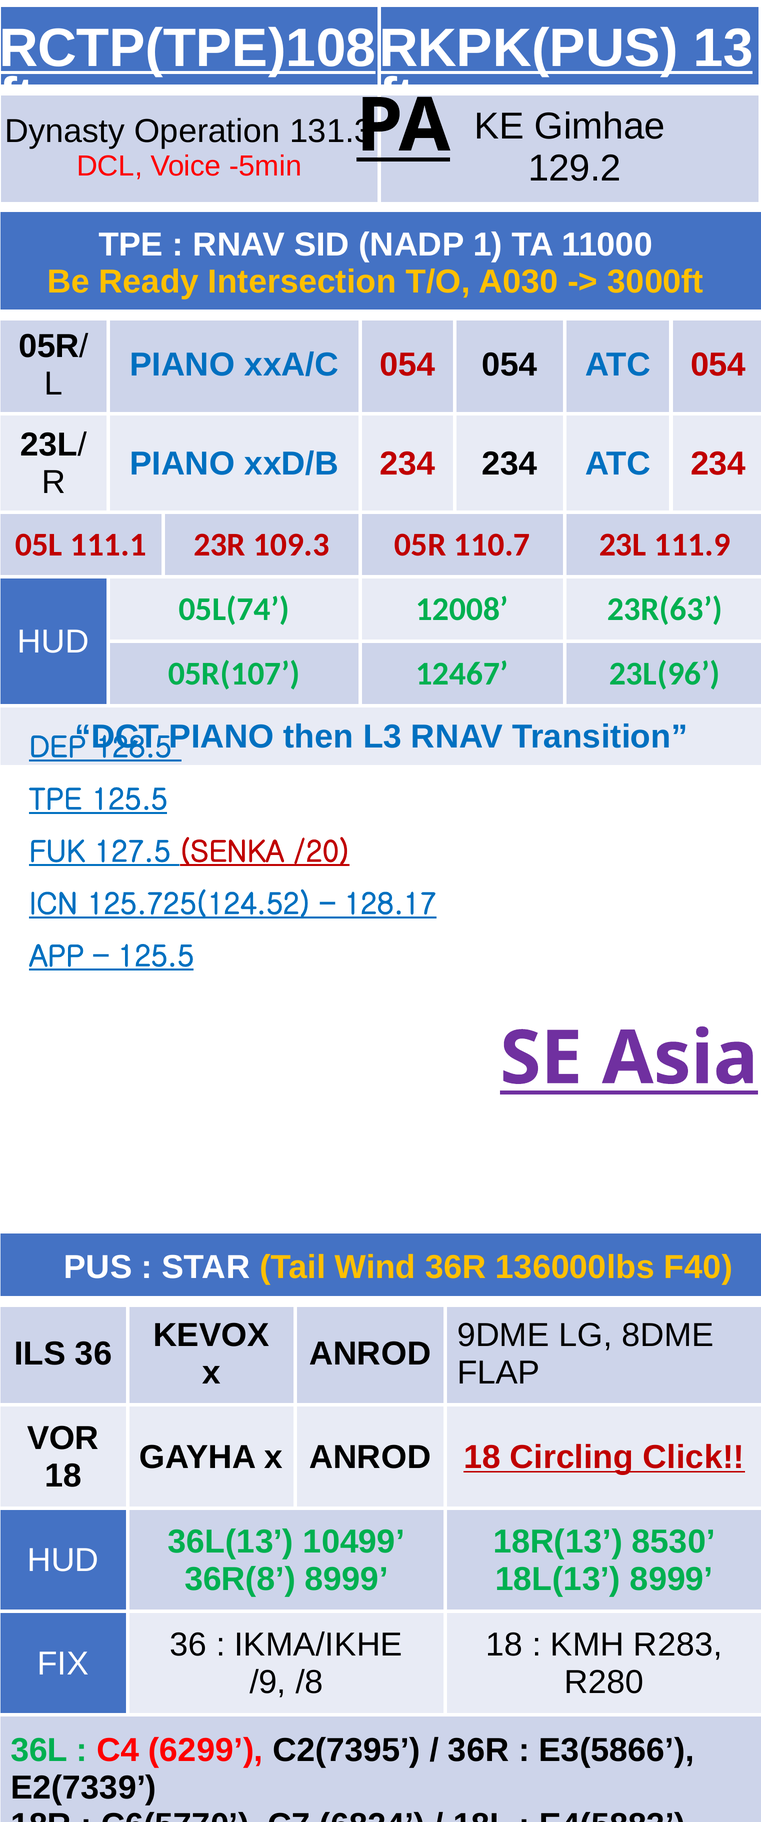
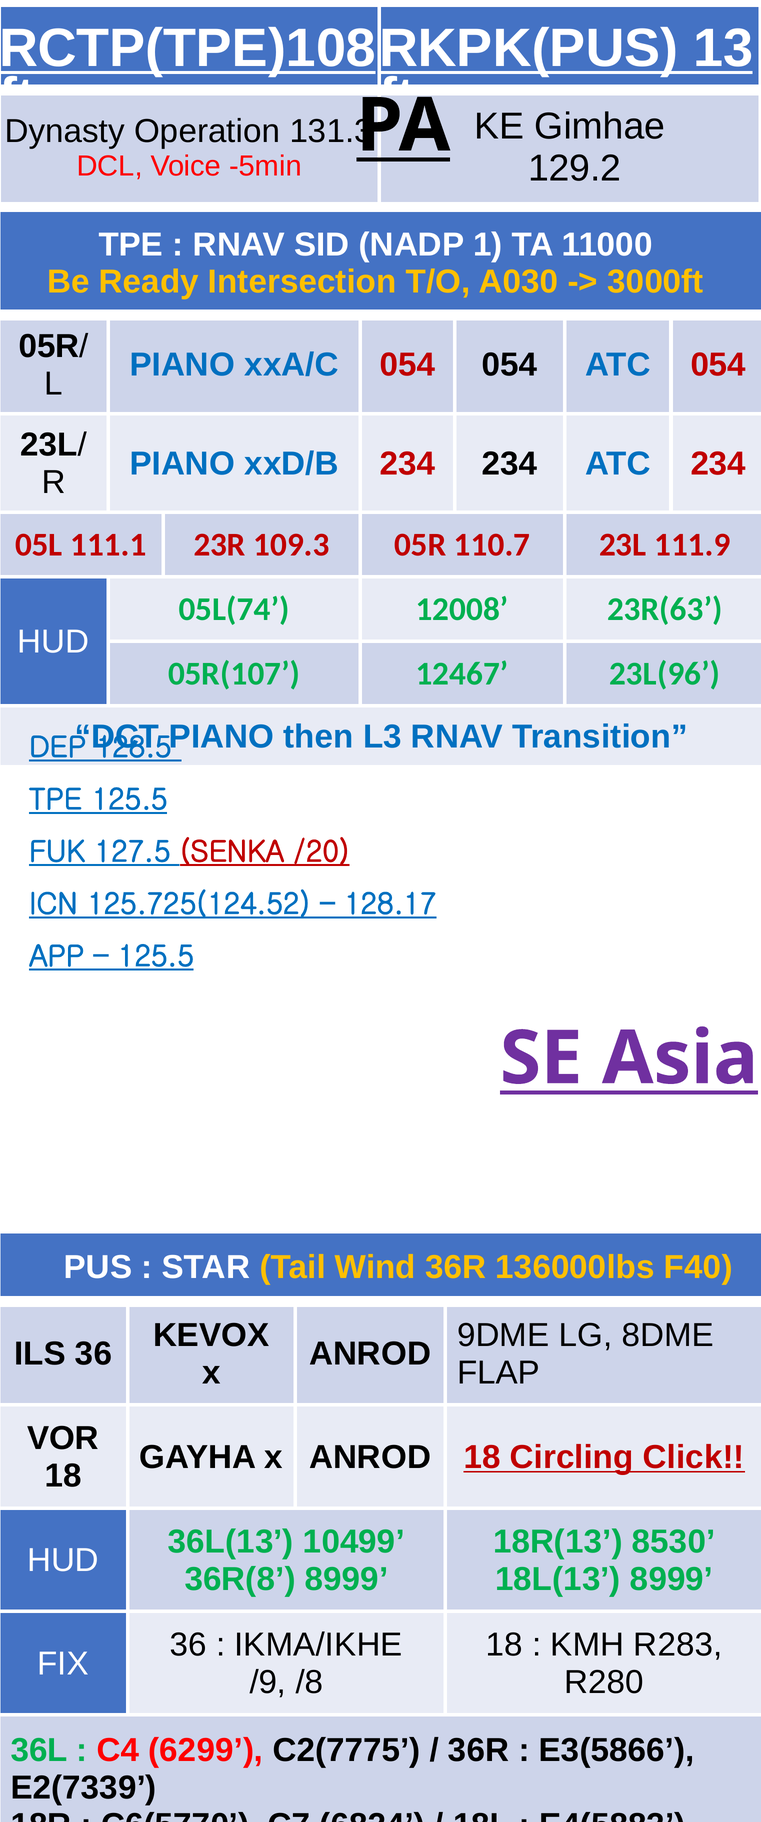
C2(7395: C2(7395 -> C2(7775 (346, 1749)
